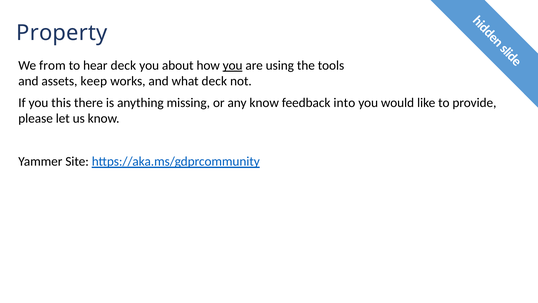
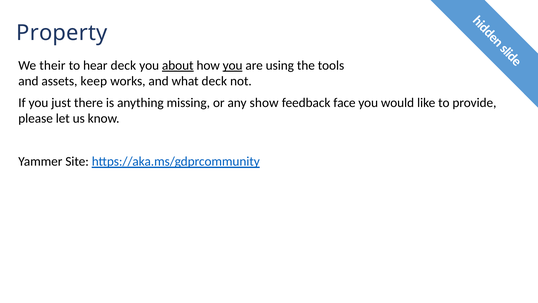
from: from -> their (52, 65)
about underline: none -> present (178, 65)
this: this -> just (61, 103)
any know: know -> show (264, 103)
into: into -> face (344, 103)
